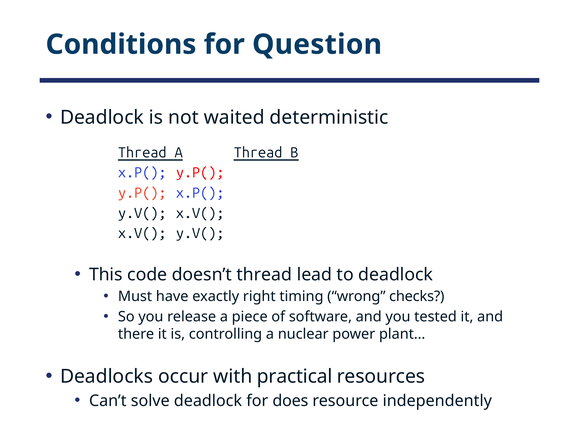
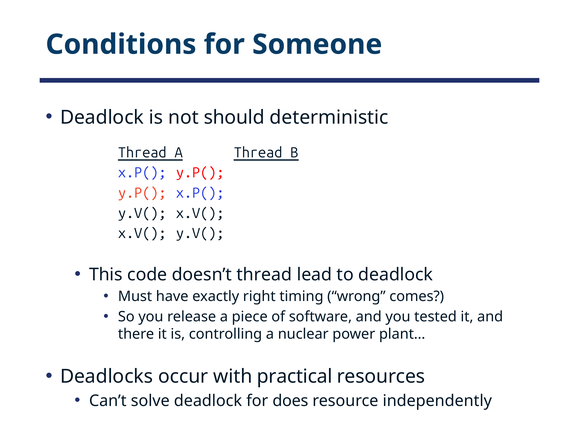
Question: Question -> Someone (317, 45)
waited: waited -> should (234, 117)
checks: checks -> comes (417, 297)
